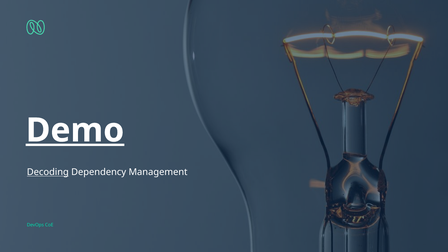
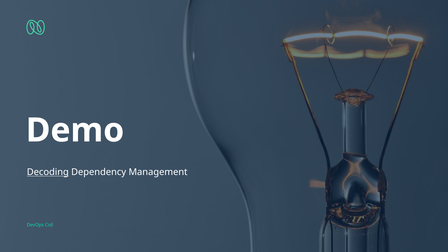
Demo underline: present -> none (75, 130)
